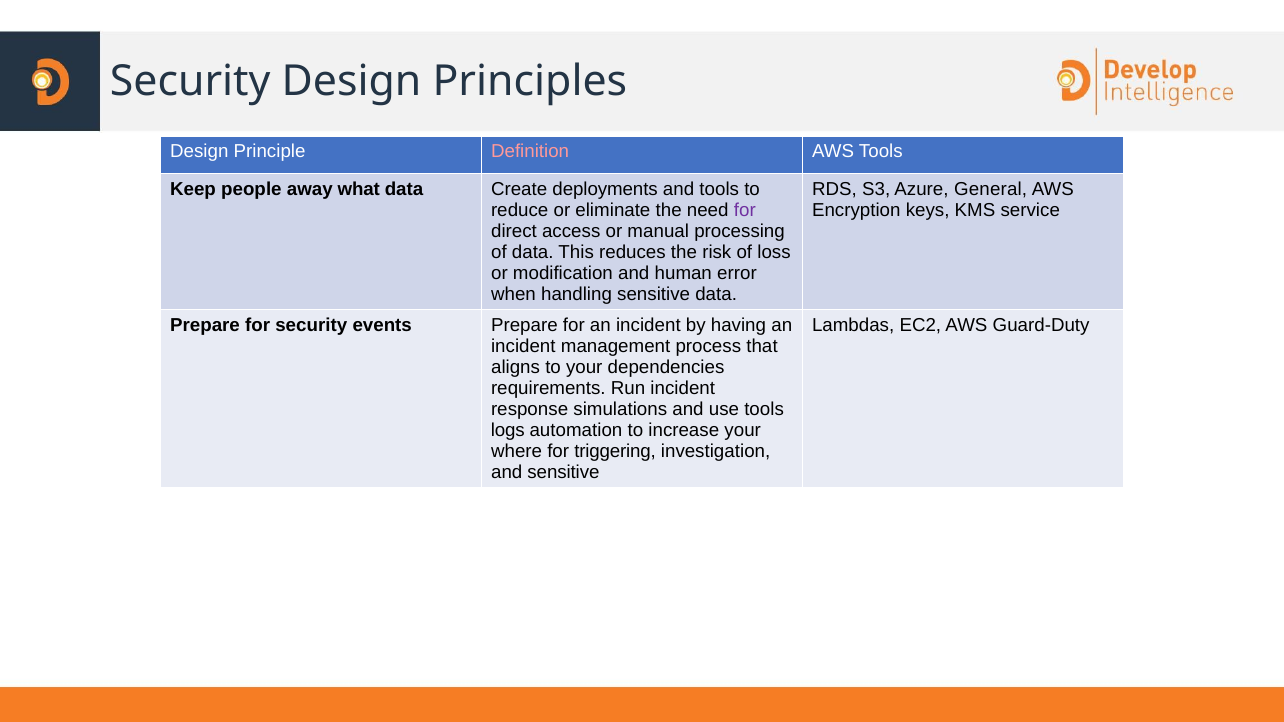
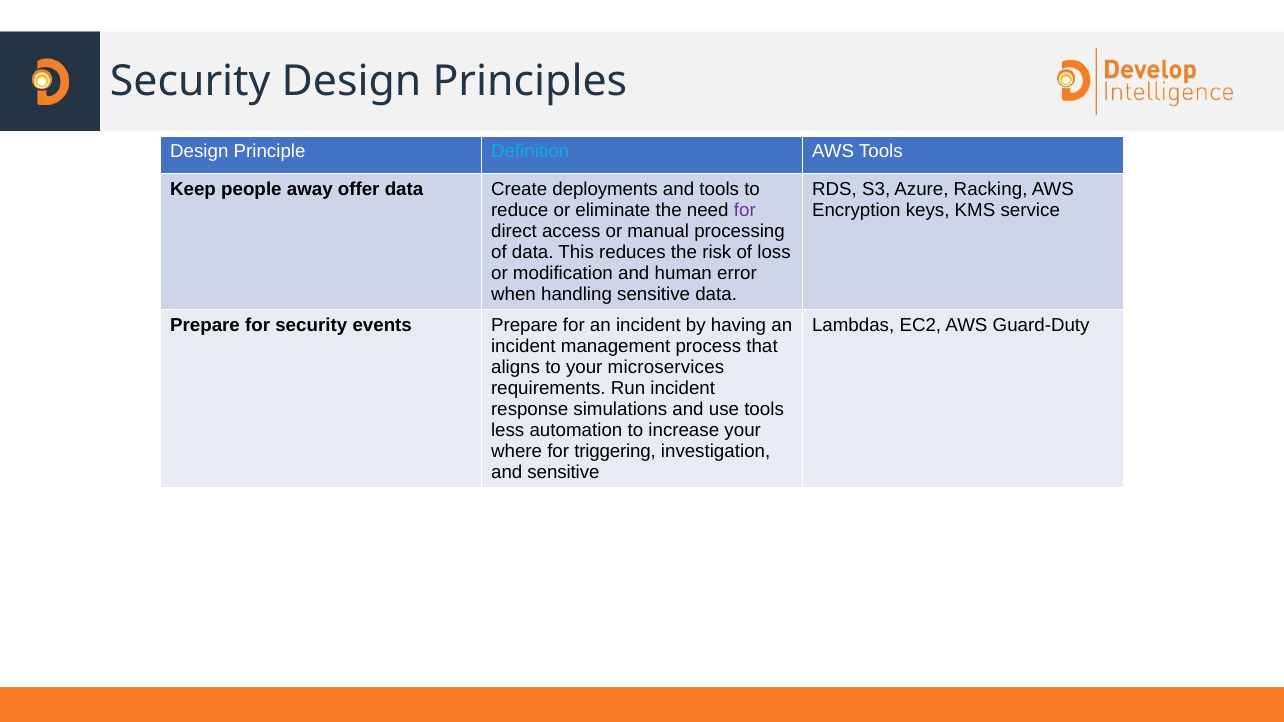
Definition colour: pink -> light blue (530, 152)
what: what -> offer (359, 189)
General: General -> Racking (991, 189)
dependencies: dependencies -> microservices (666, 367)
logs: logs -> less (508, 431)
